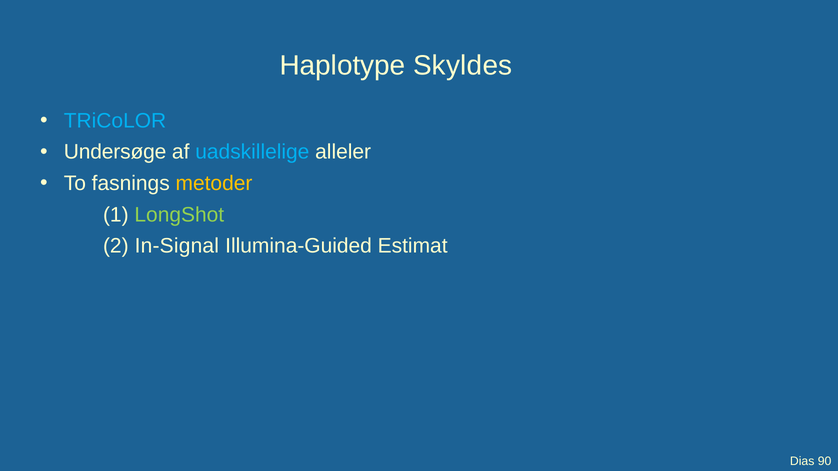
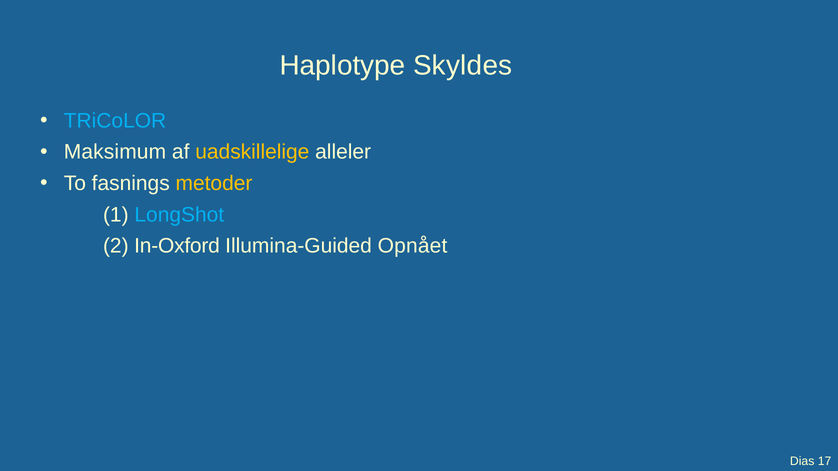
Undersøge: Undersøge -> Maksimum (115, 152)
uadskillelige colour: light blue -> yellow (252, 152)
LongShot colour: light green -> light blue (179, 215)
In-Signal: In-Signal -> In-Oxford (177, 246)
Estimat: Estimat -> Opnået (413, 246)
90: 90 -> 17 (825, 461)
